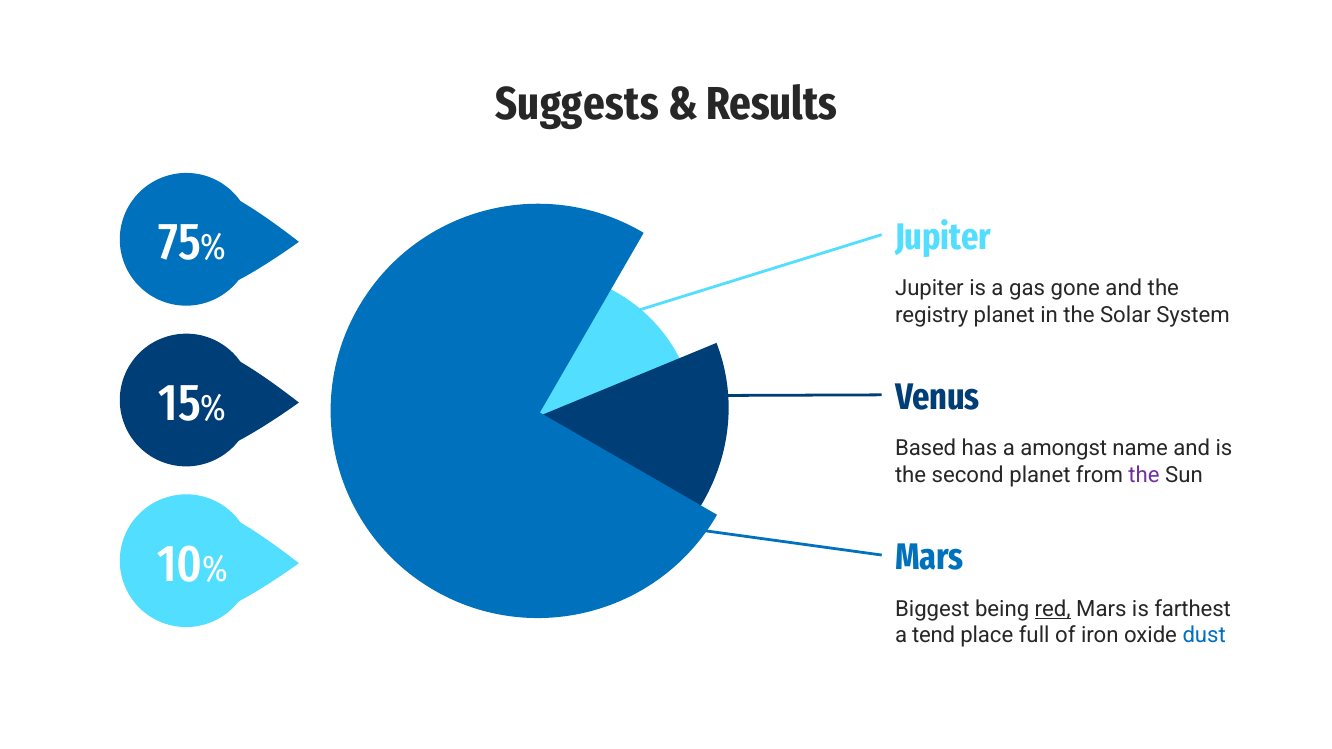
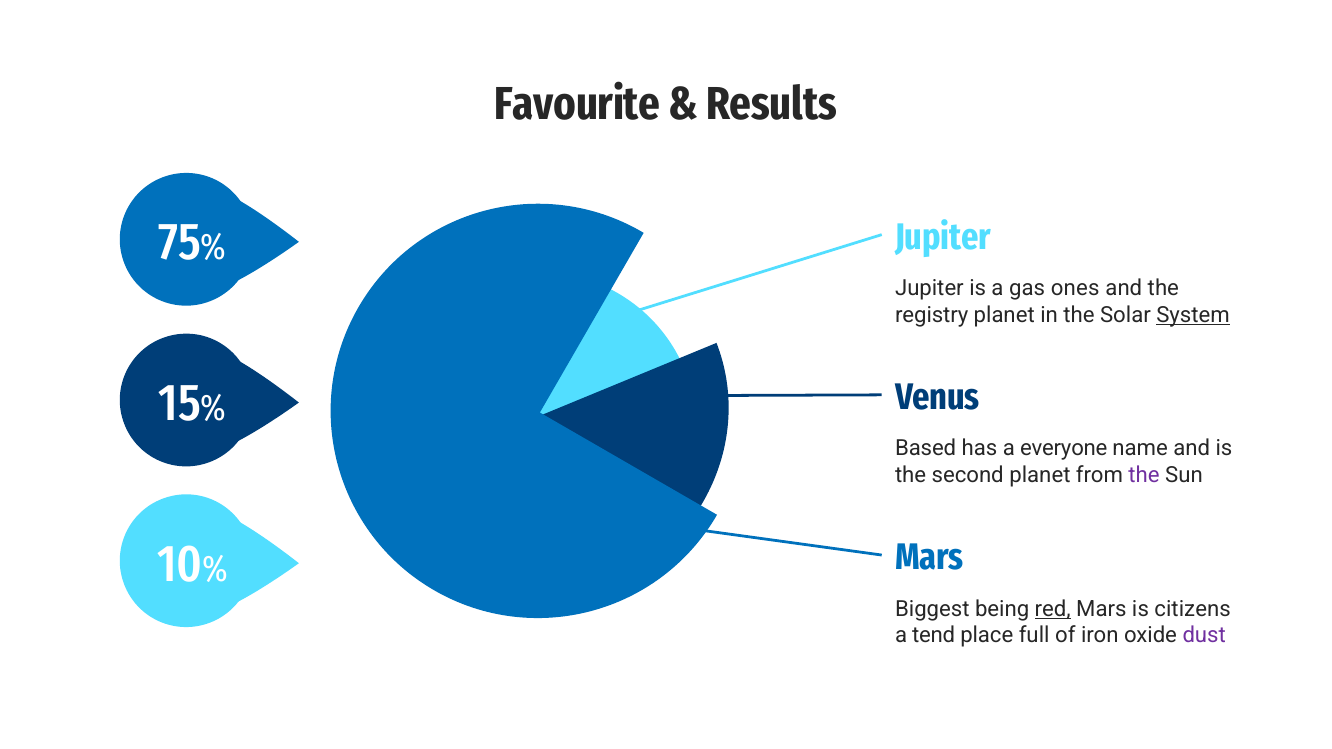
Suggests: Suggests -> Favourite (577, 105)
gone: gone -> ones (1075, 288)
System underline: none -> present (1193, 315)
amongst: amongst -> everyone (1064, 449)
farthest: farthest -> citizens (1193, 609)
dust colour: blue -> purple (1204, 636)
